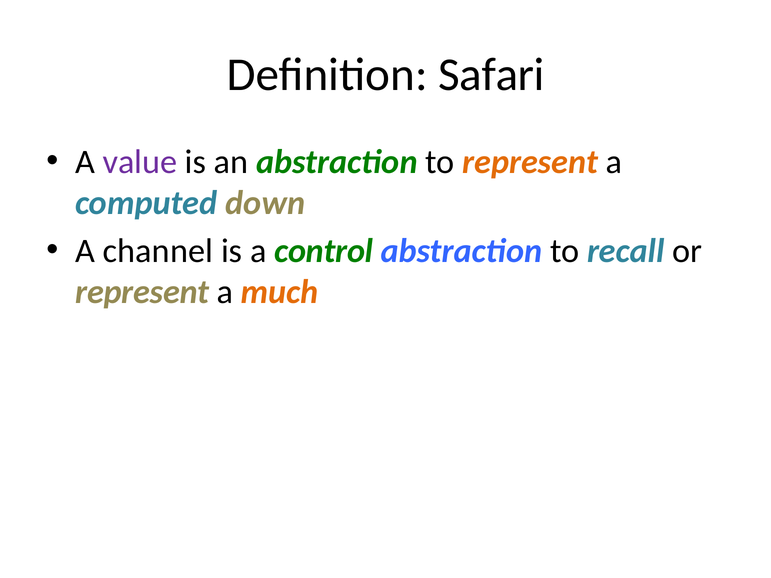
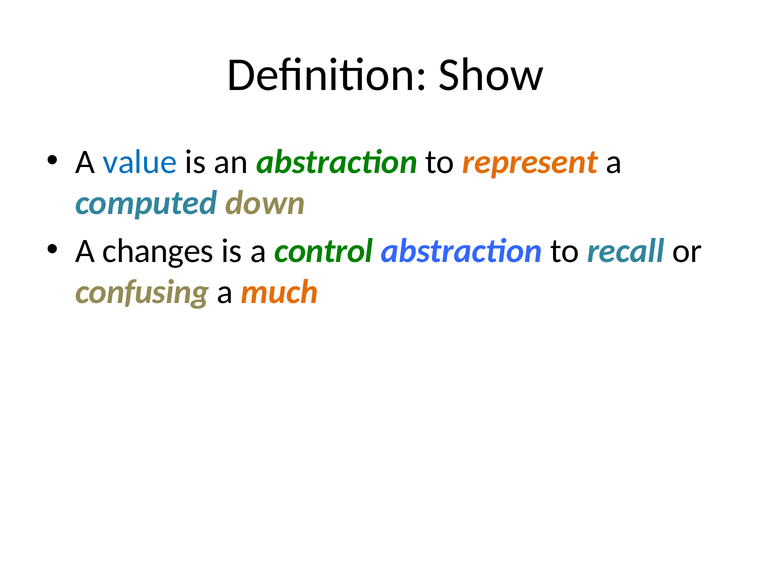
Safari: Safari -> Show (491, 75)
value colour: purple -> blue (140, 162)
channel: channel -> changes (158, 251)
represent: represent -> confusing (142, 292)
